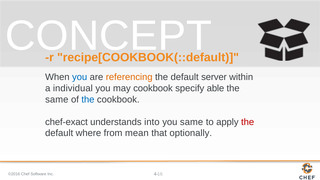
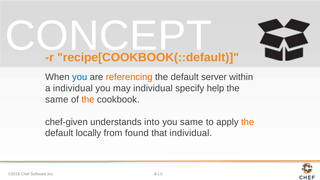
may cookbook: cookbook -> individual (153, 88)
able: able -> help (215, 88)
the colour: blue -> orange (88, 99)
chef-exact: chef-exact -> chef-given (66, 122)
the colour: red -> orange (248, 122)
where: where -> locally (88, 133)
mean: mean -> found (137, 133)
that optionally: optionally -> individual (191, 133)
